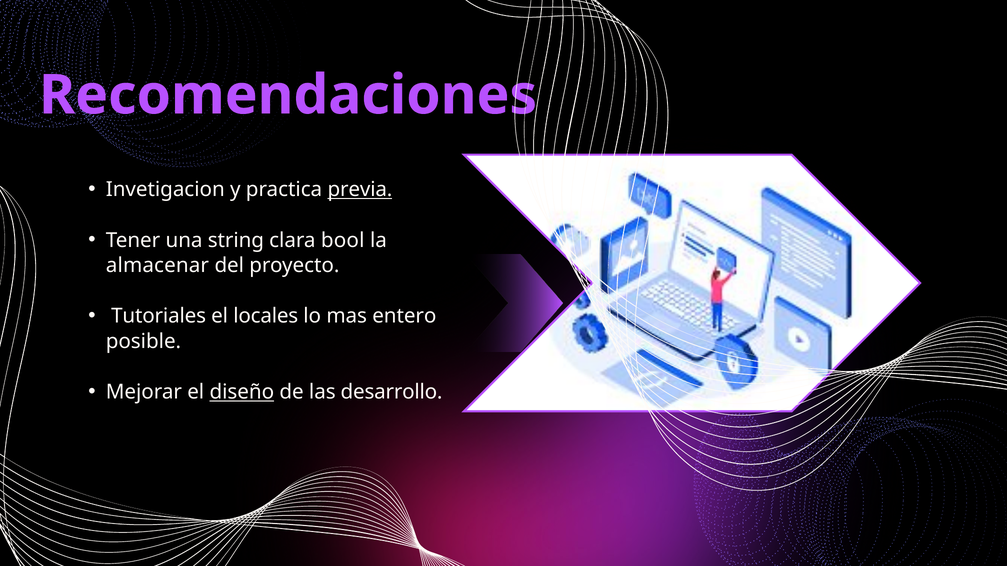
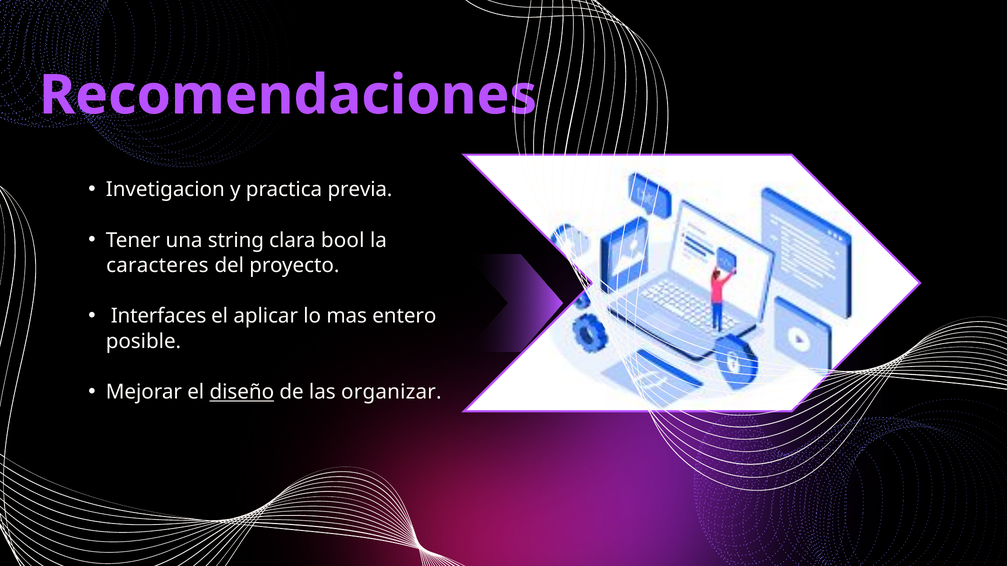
previa underline: present -> none (360, 190)
almacenar: almacenar -> caracteres (157, 266)
Tutoriales: Tutoriales -> Interfaces (159, 316)
locales: locales -> aplicar (266, 316)
desarrollo: desarrollo -> organizar (391, 392)
